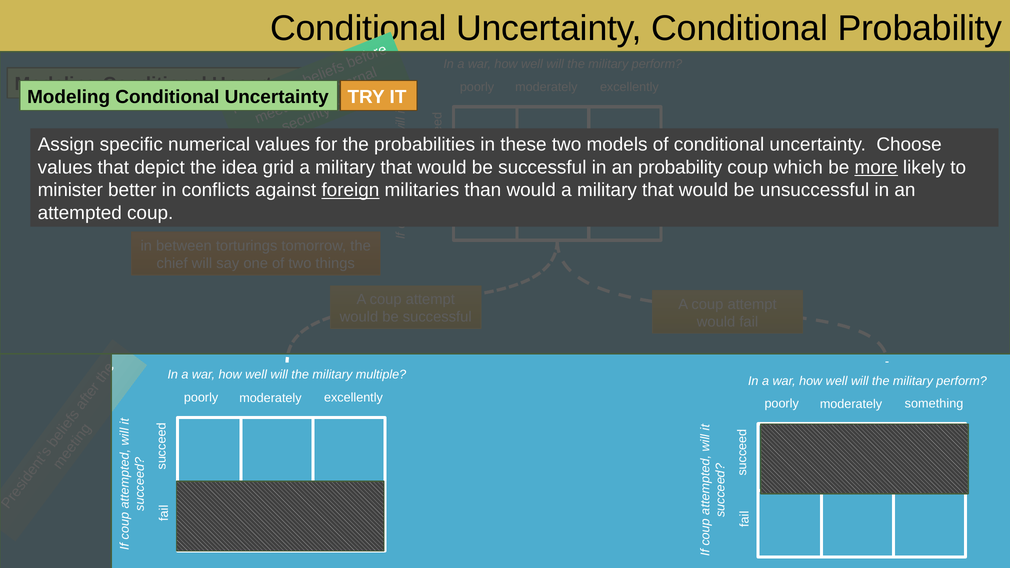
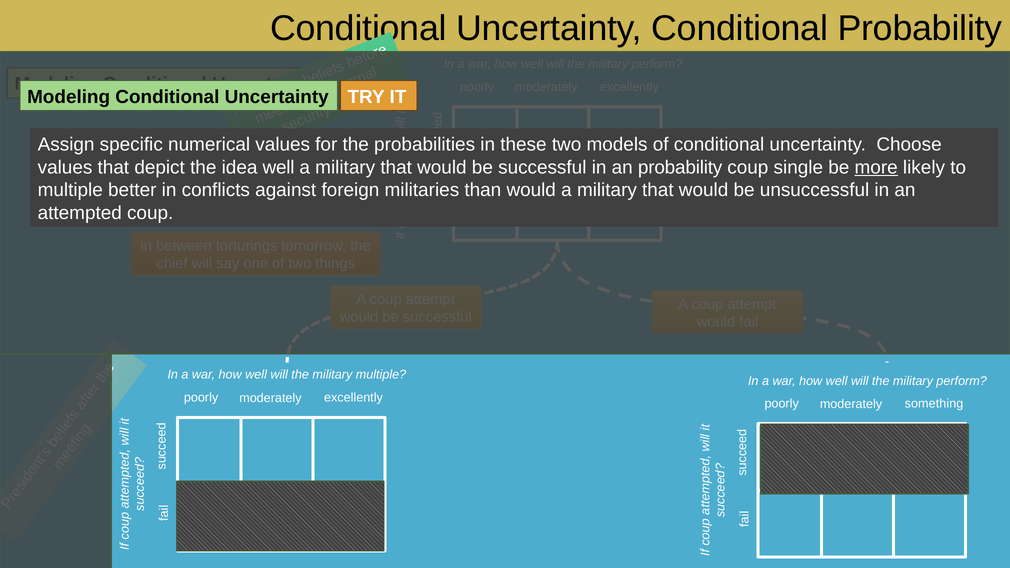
idea grid: grid -> well (279, 167)
which: which -> single (798, 167)
minister: minister -> multiple (70, 190)
foreign underline: present -> none (350, 190)
